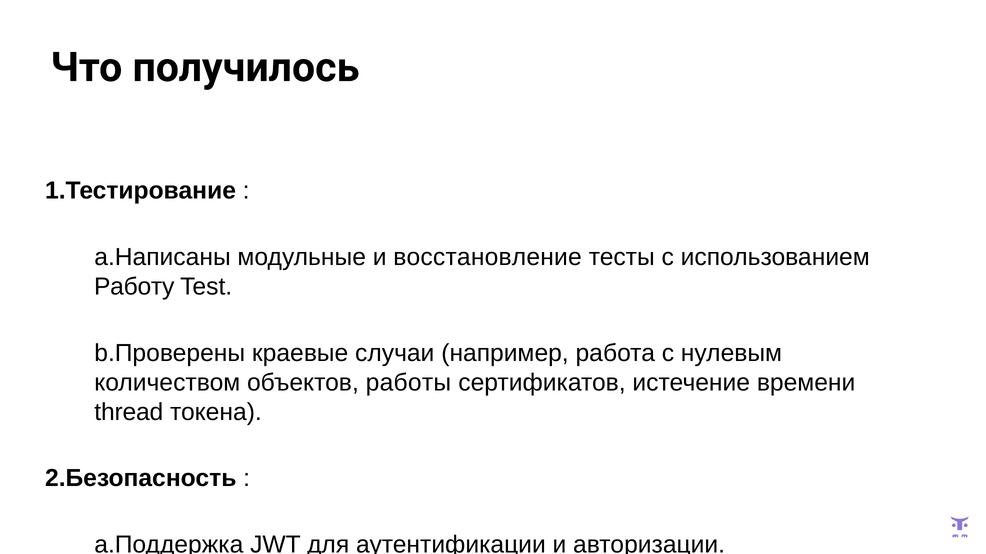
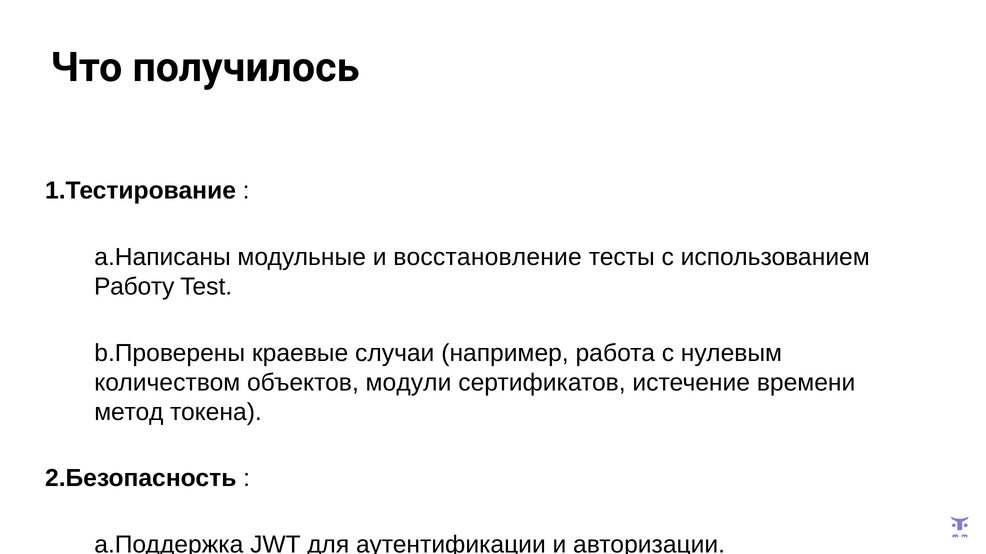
работы: работы -> модули (409, 383)
thread: thread -> метод (129, 412)
